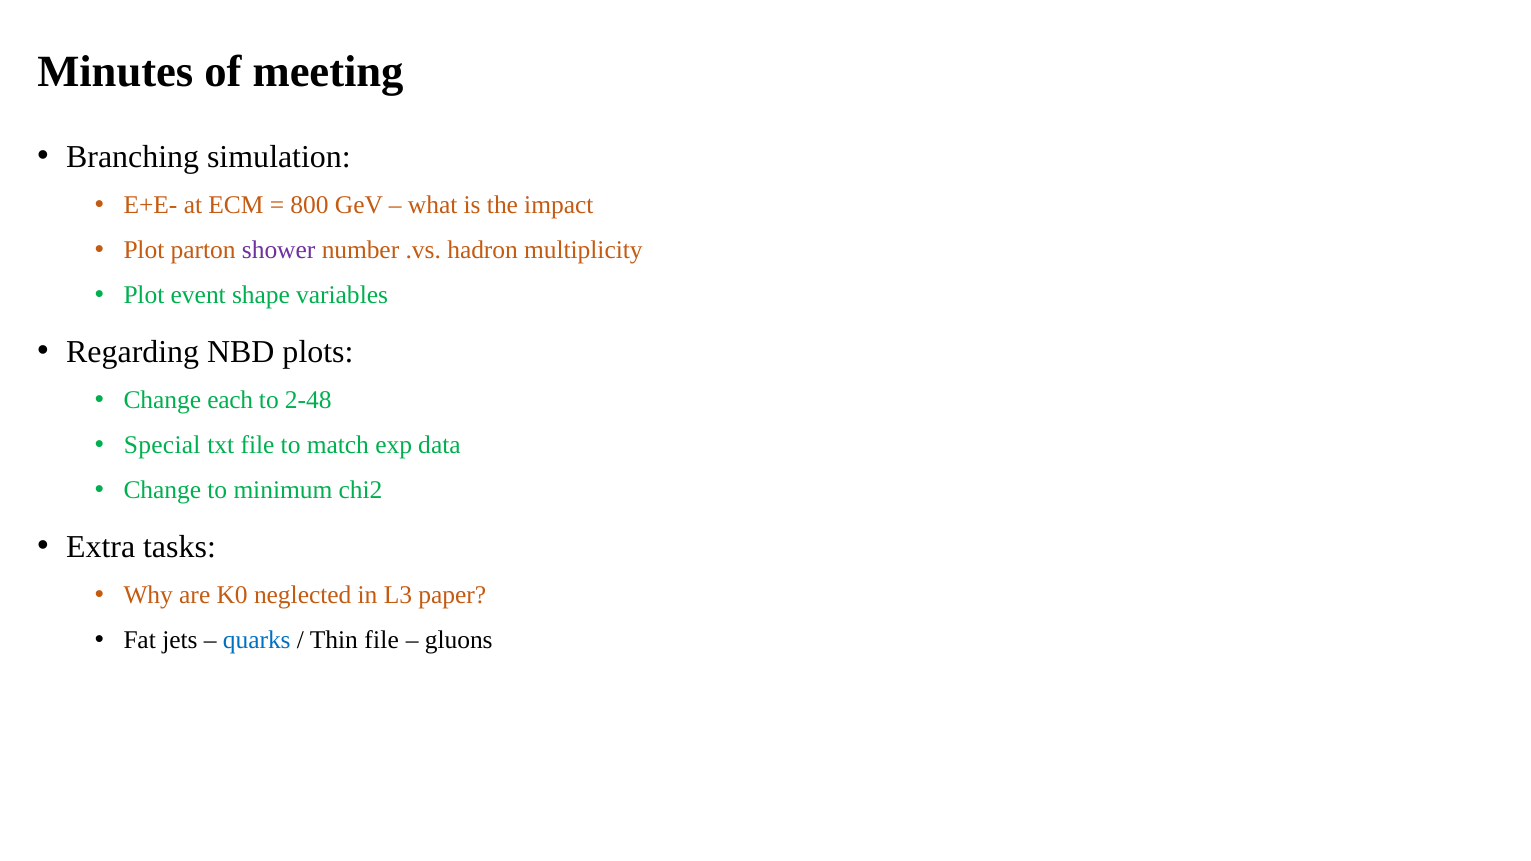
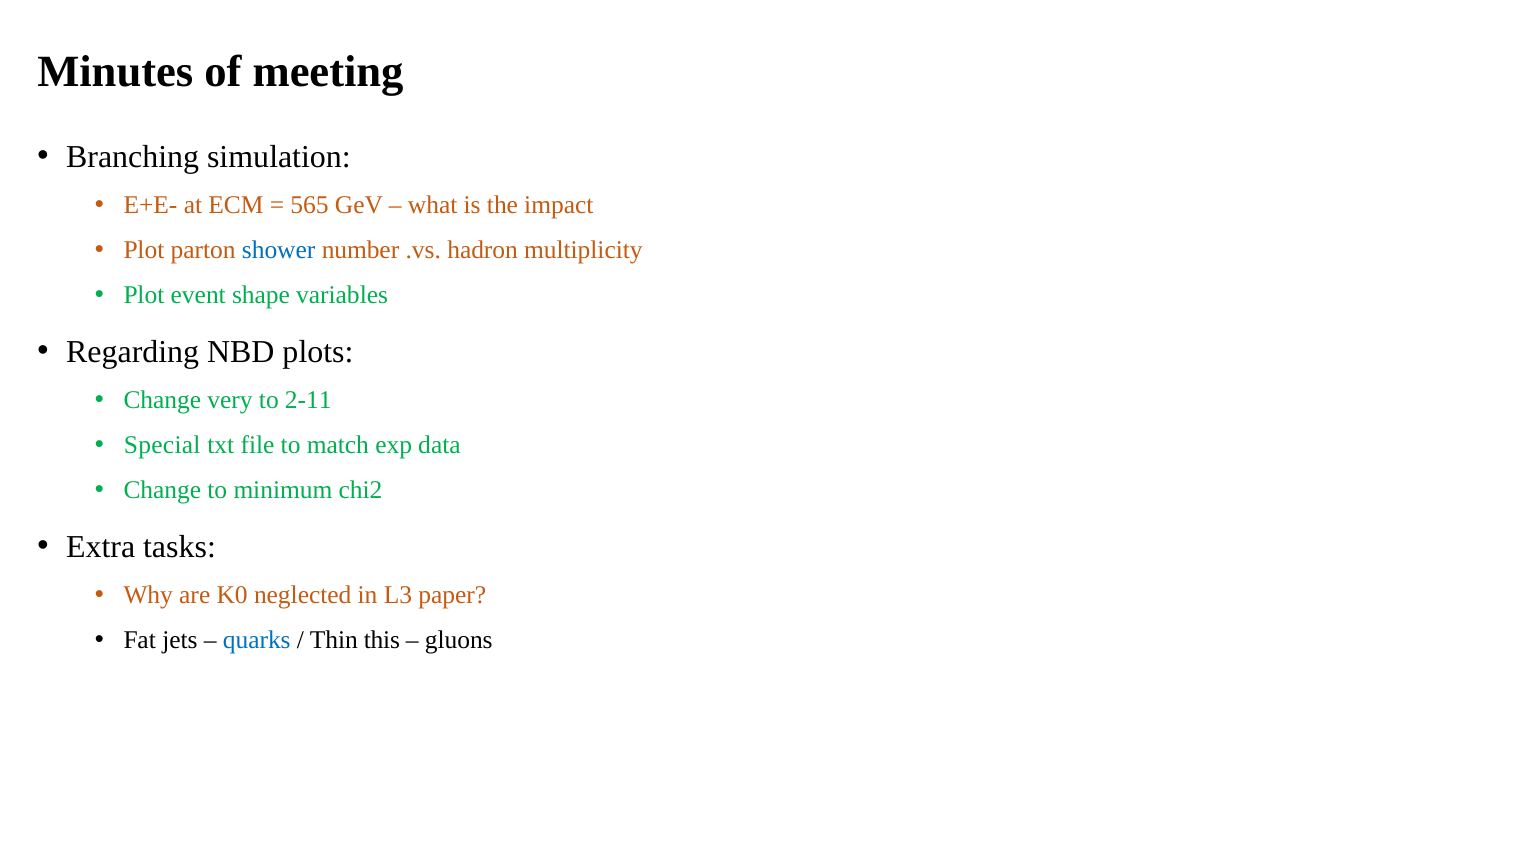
800: 800 -> 565 (310, 205)
shower colour: purple -> blue (279, 250)
each: each -> very (230, 400)
2-48: 2-48 -> 2-11 (308, 400)
Thin file: file -> this (382, 640)
